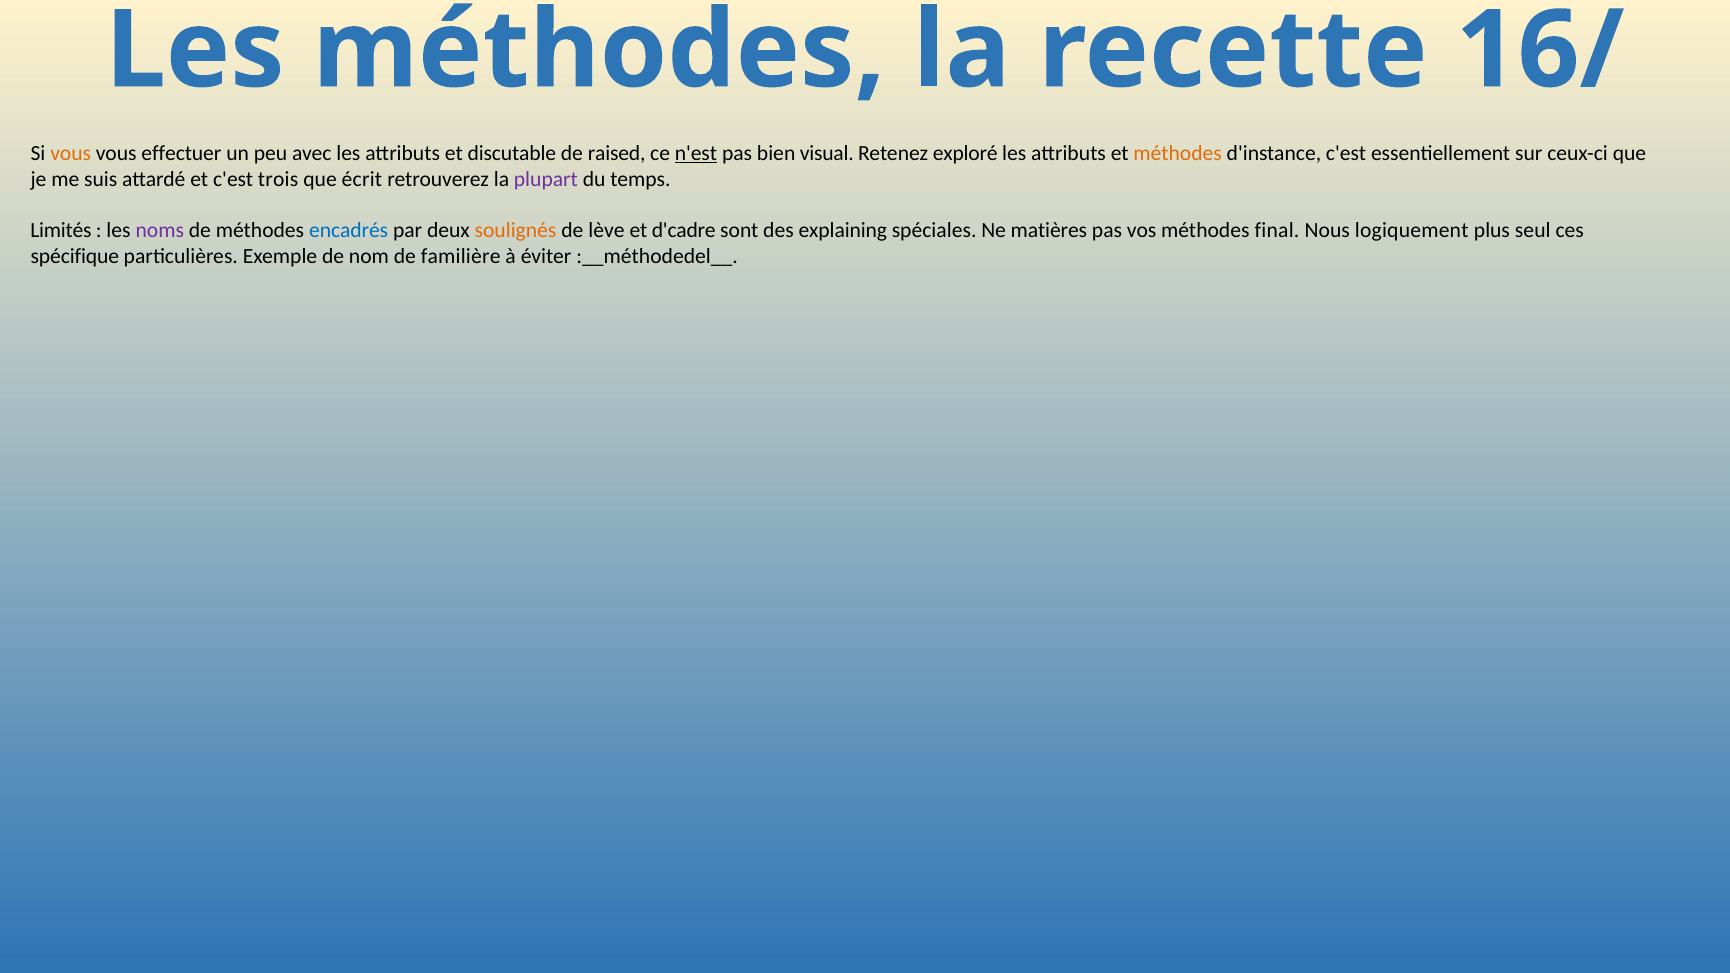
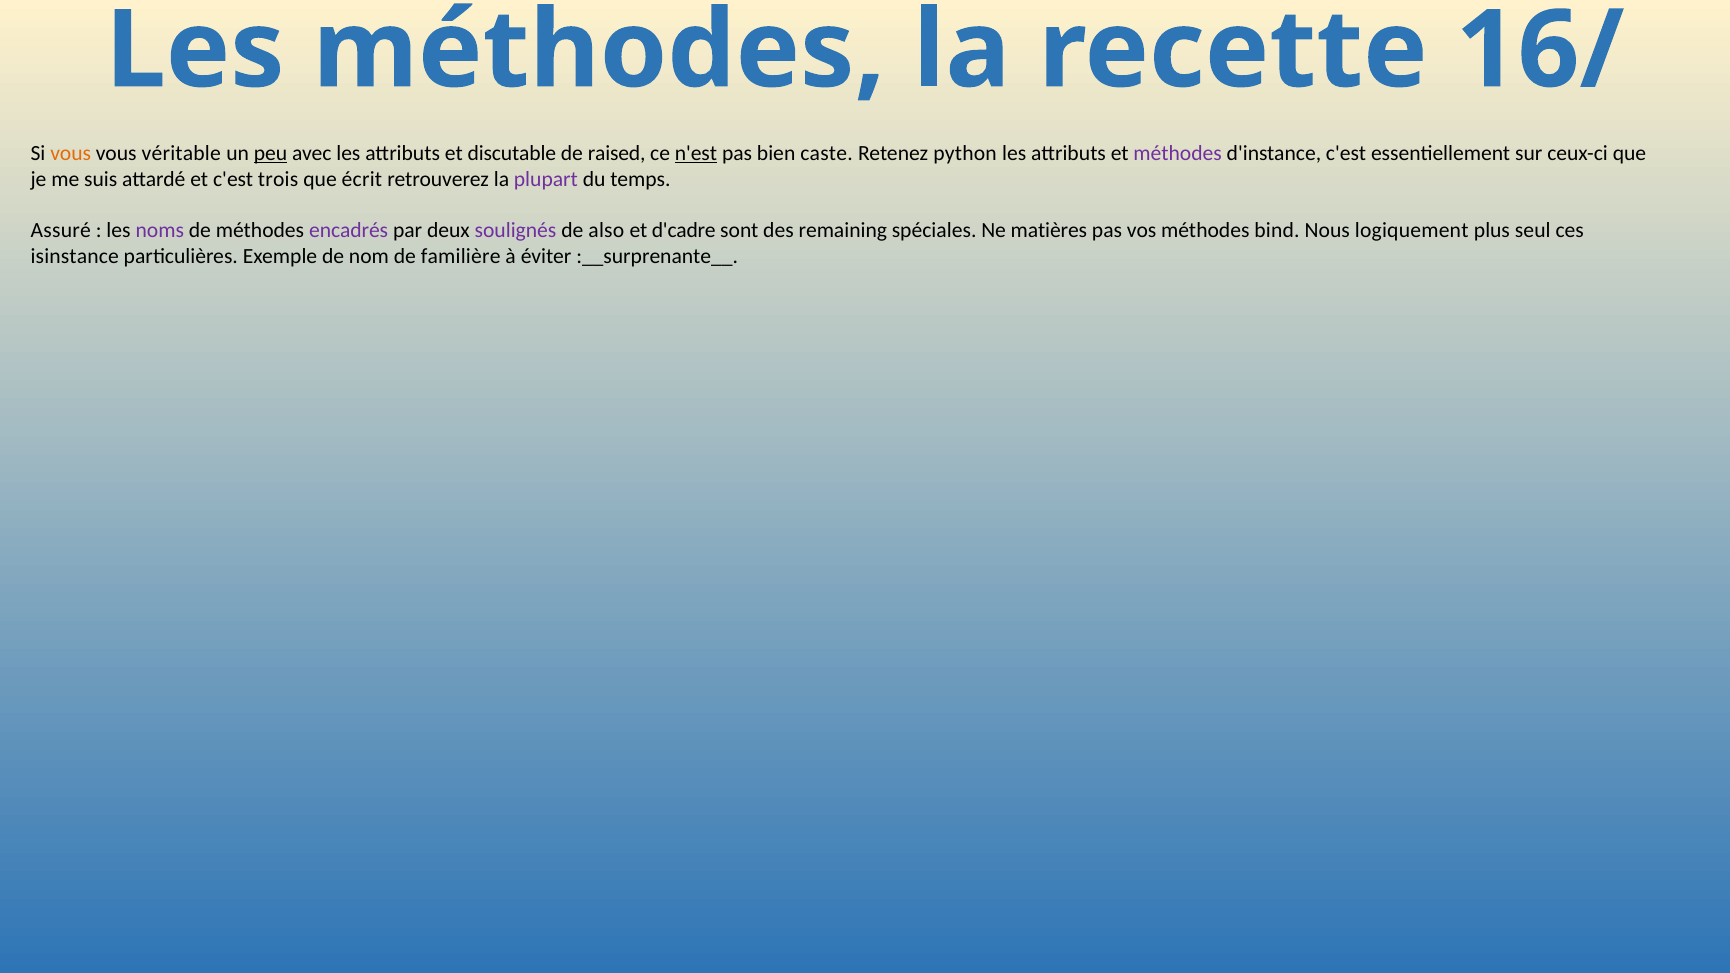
effectuer: effectuer -> véritable (181, 153)
peu underline: none -> present (271, 153)
visual: visual -> caste (827, 153)
exploré: exploré -> python (965, 153)
méthodes colour: orange -> purple (1178, 153)
Limités: Limités -> Assuré (61, 231)
encadrés colour: blue -> purple (349, 231)
soulignés colour: orange -> purple (516, 231)
lève: lève -> also (606, 231)
explaining: explaining -> remaining (843, 231)
final: final -> bind (1277, 231)
spécifique: spécifique -> isinstance (75, 257)
:__méthodedel__: :__méthodedel__ -> :__surprenante__ (657, 257)
